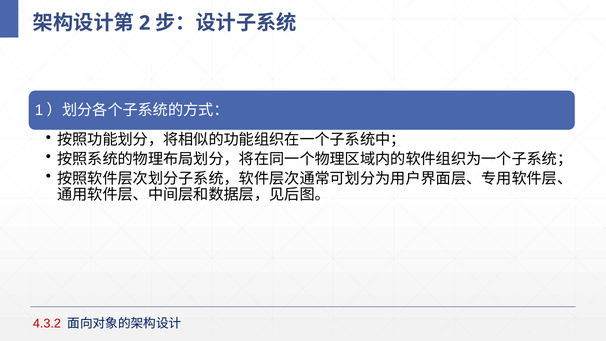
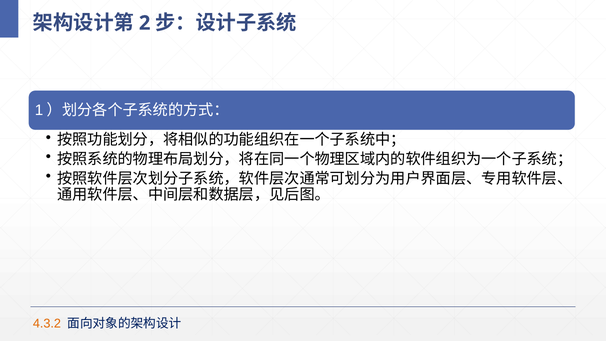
4.3.2 colour: red -> orange (47, 324)
